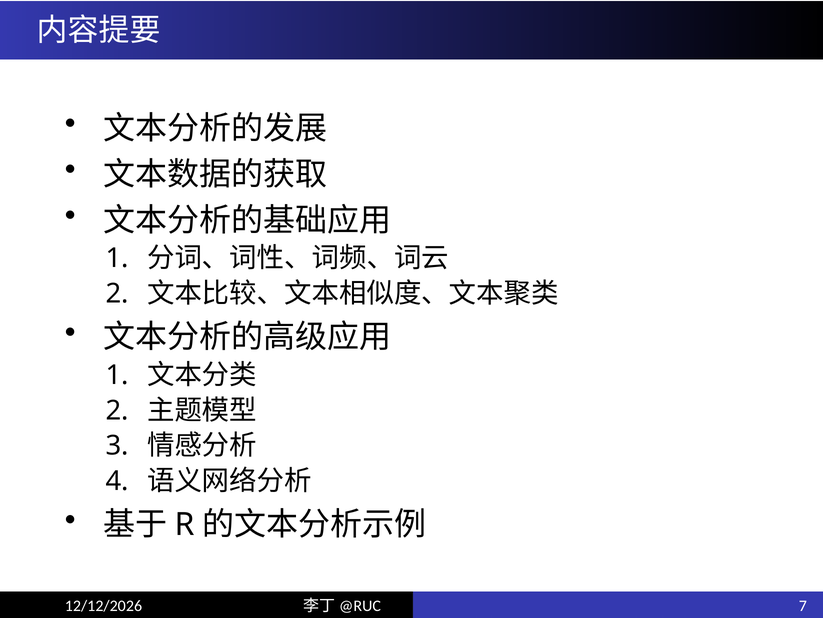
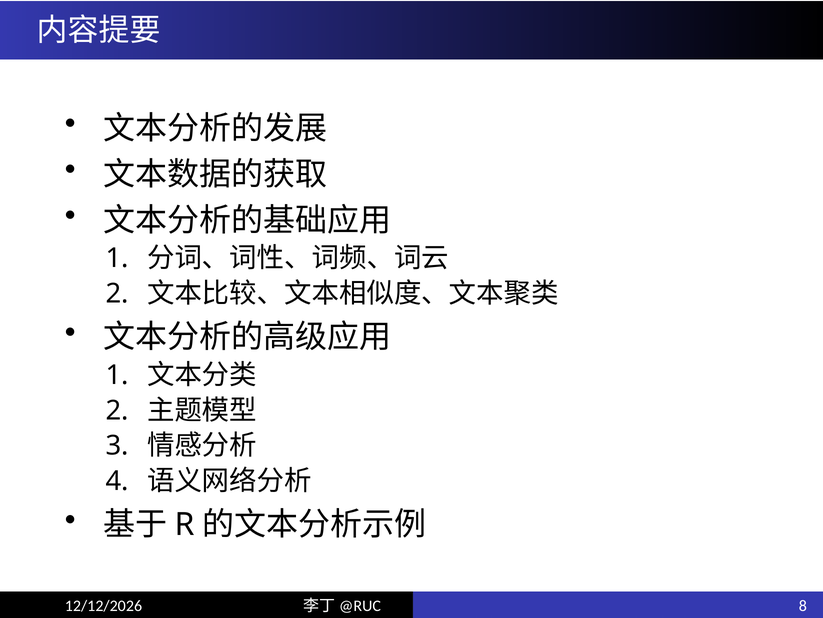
7: 7 -> 8 (803, 605)
